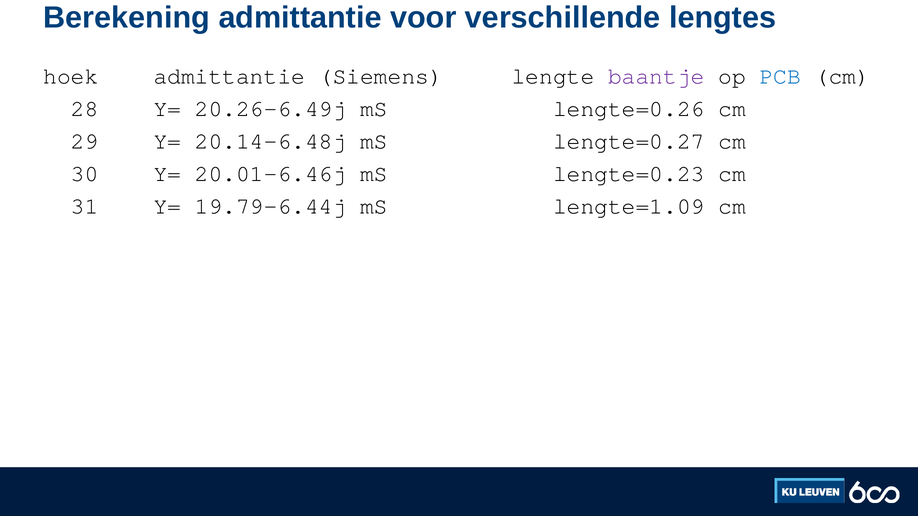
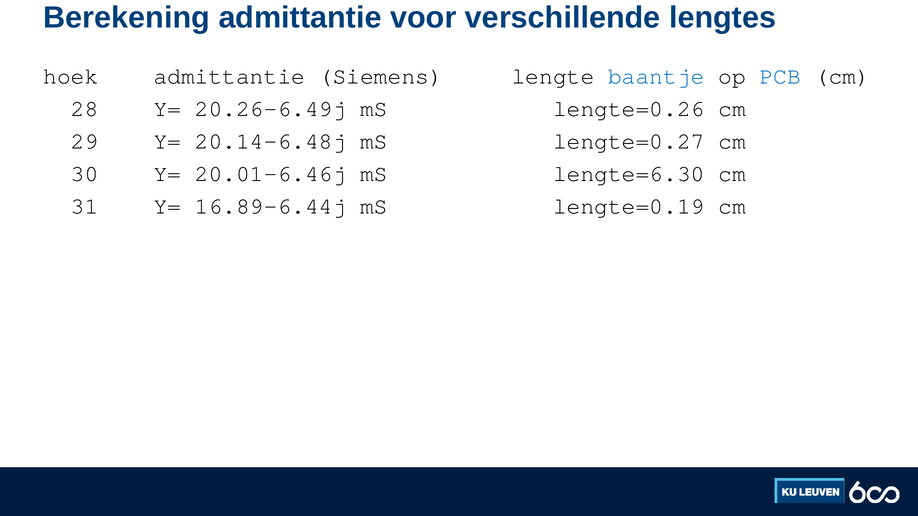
baantje colour: purple -> blue (656, 76)
lengte=0.23: lengte=0.23 -> lengte=6.30 (629, 174)
19.79-6.44j: 19.79-6.44j -> 16.89-6.44j (271, 206)
lengte=1.09: lengte=1.09 -> lengte=0.19 (629, 206)
